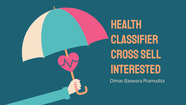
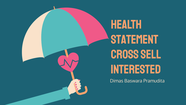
Classifier: Classifier -> Statement (135, 39)
